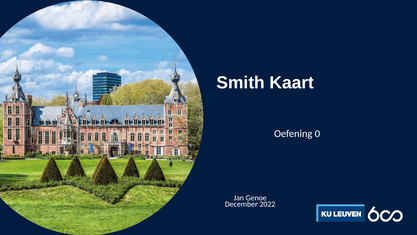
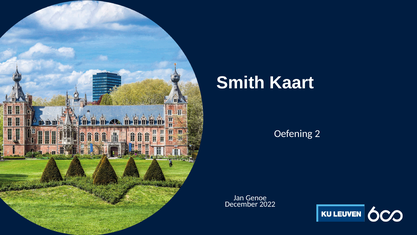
0: 0 -> 2 (317, 134)
